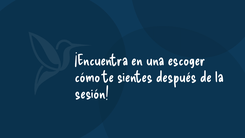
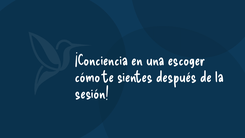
¡Encuentra: ¡Encuentra -> ¡Conciencia (101, 60)
